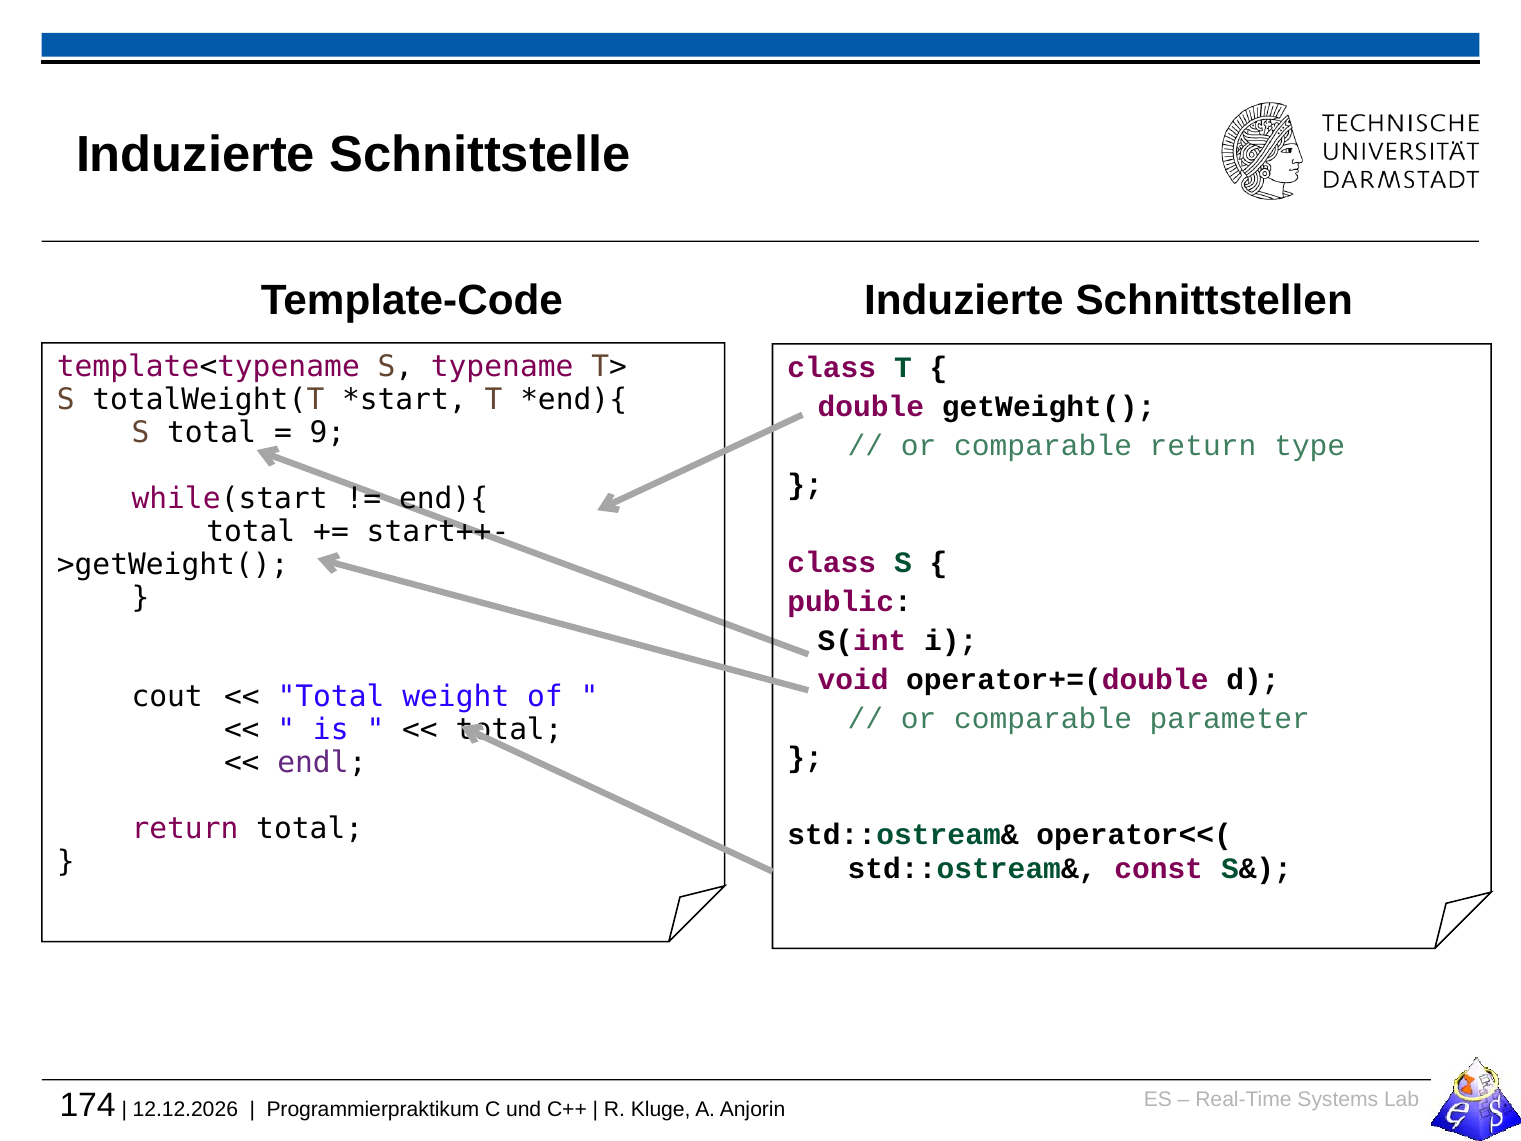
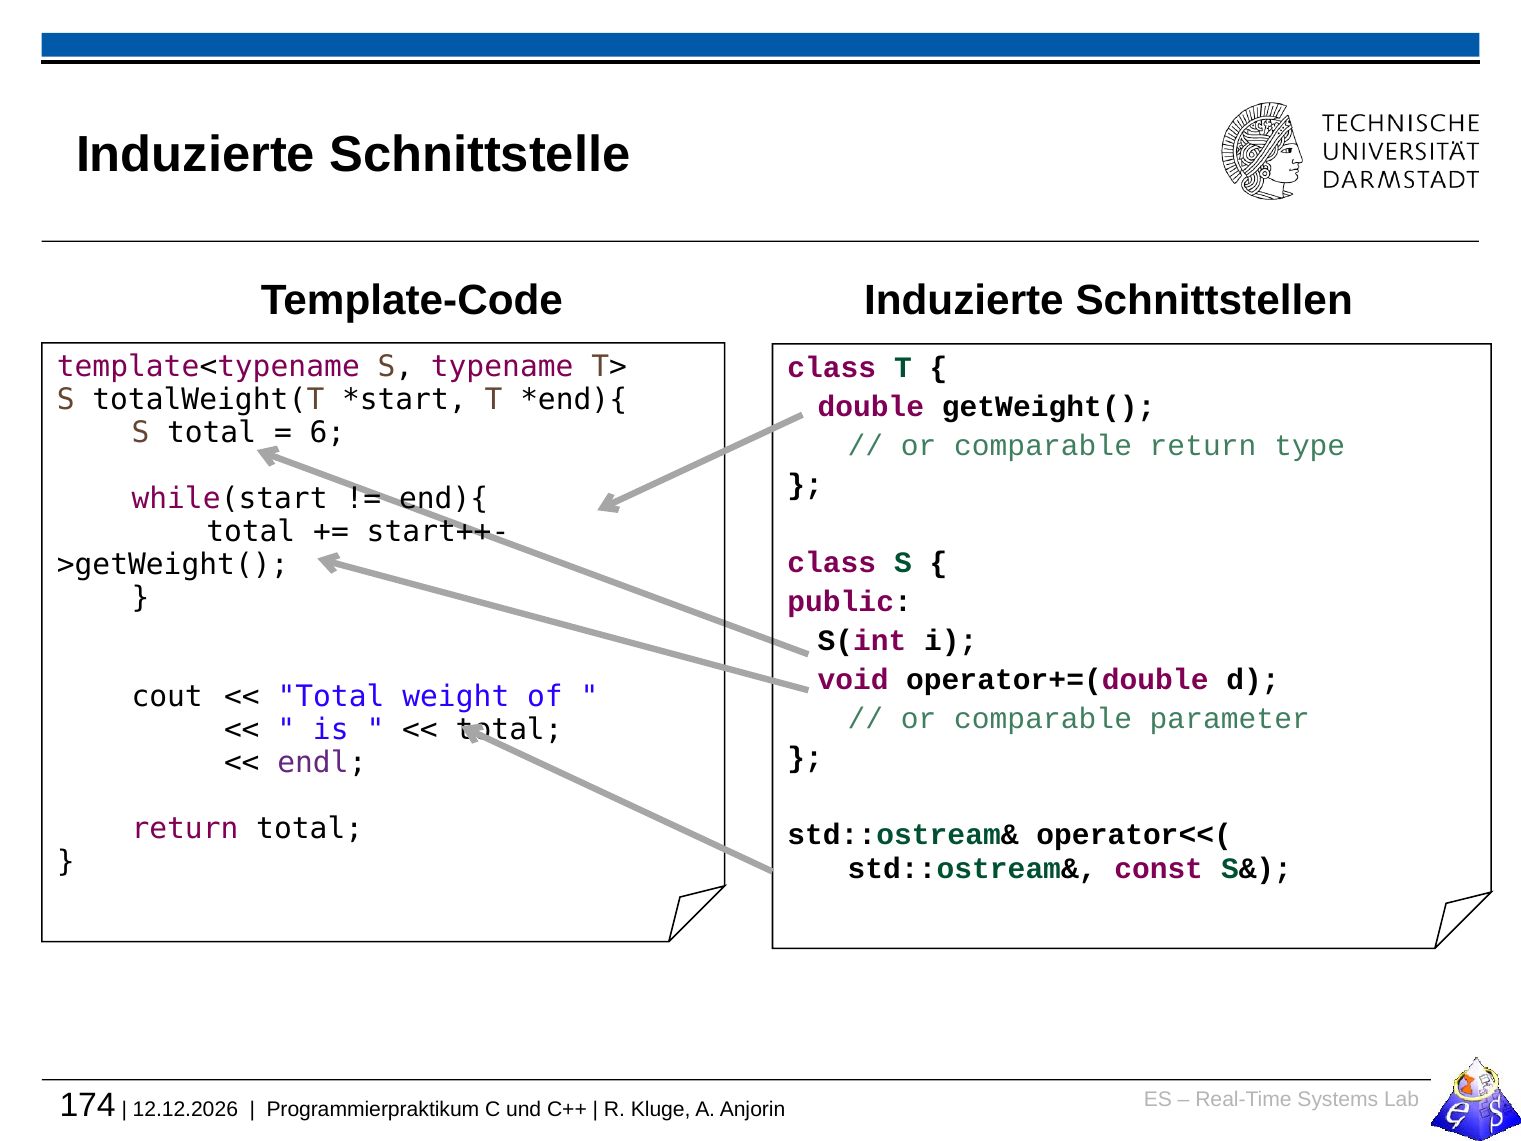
9: 9 -> 6 (327, 433)
